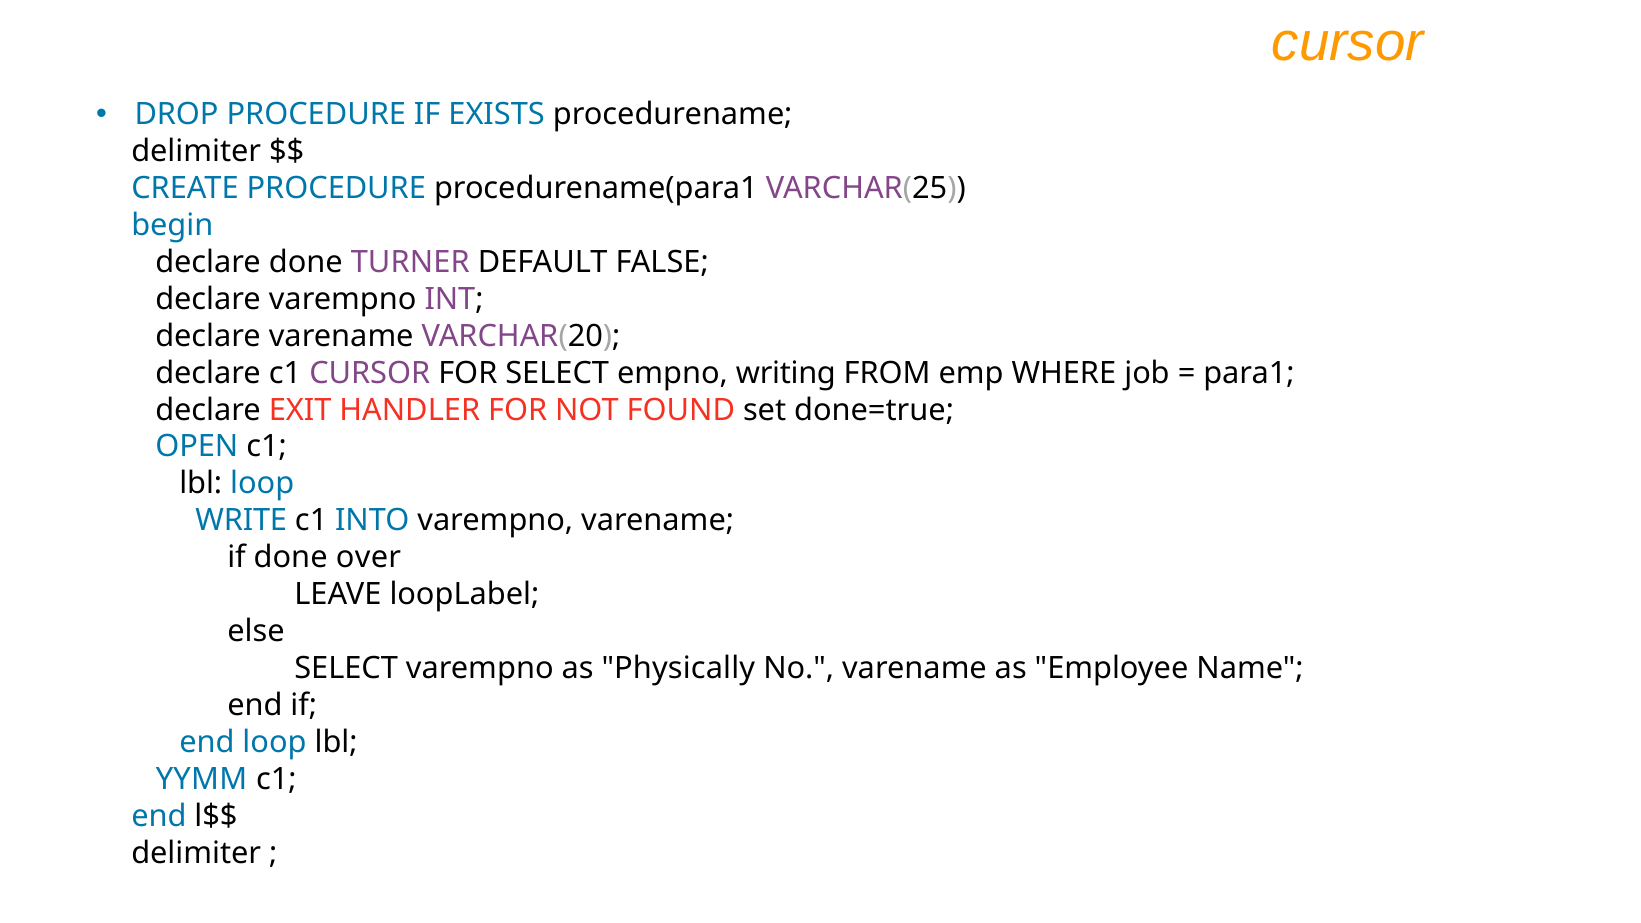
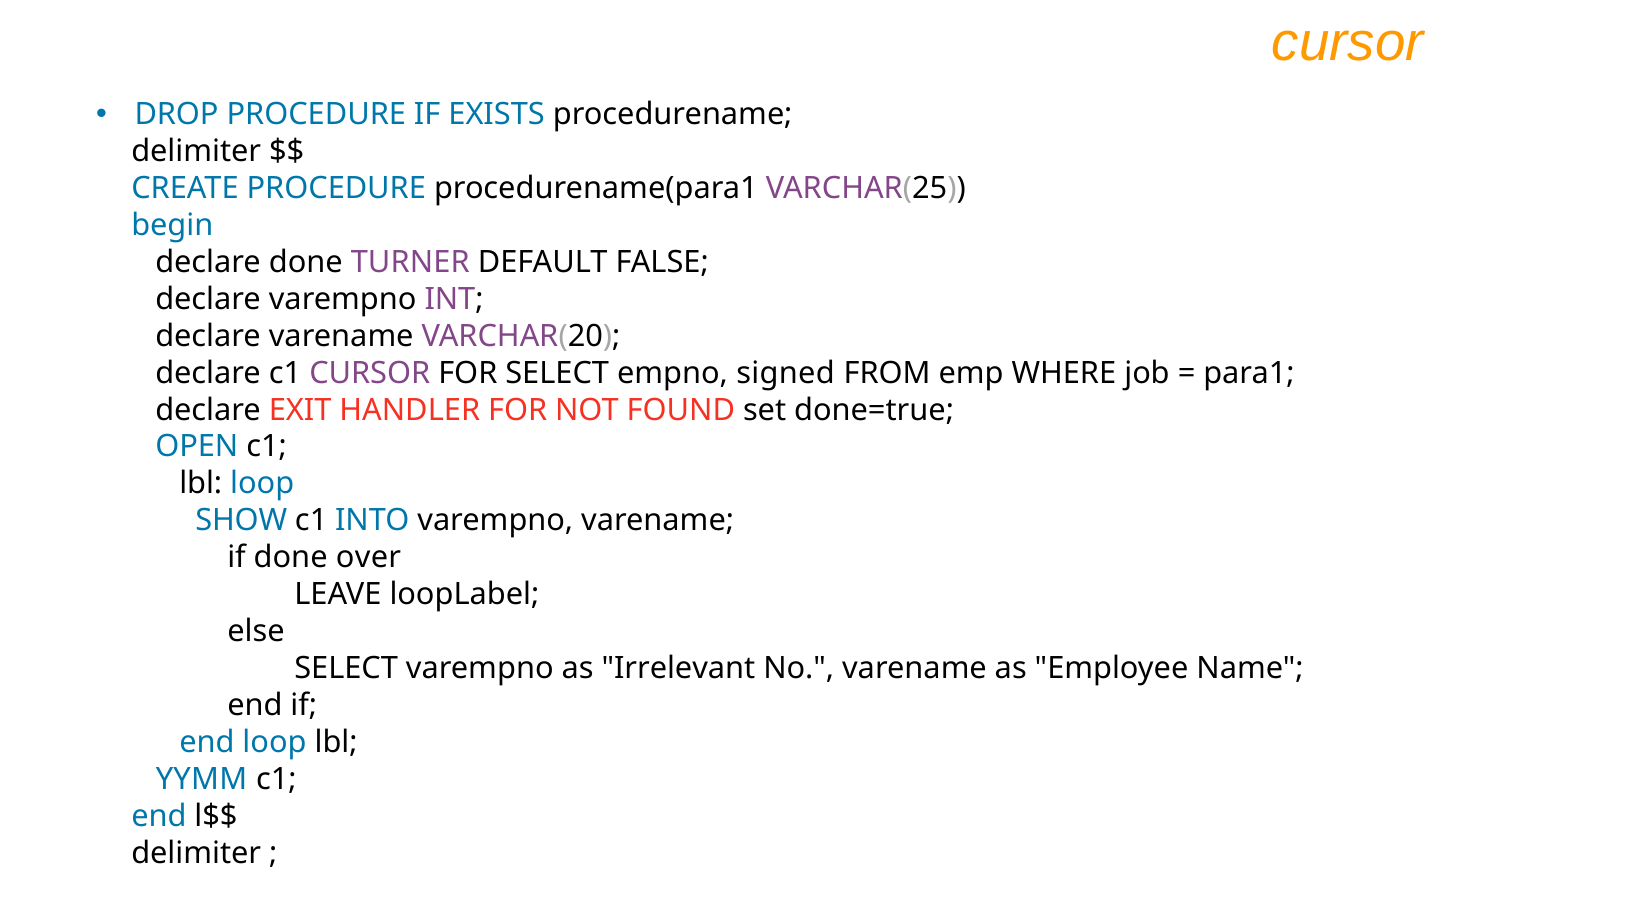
writing: writing -> signed (786, 373)
WRITE: WRITE -> SHOW (241, 521)
Physically: Physically -> Irrelevant (678, 668)
